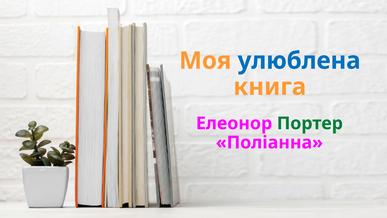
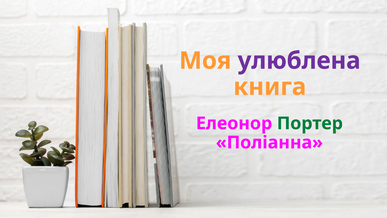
улюблена colour: blue -> purple (299, 61)
